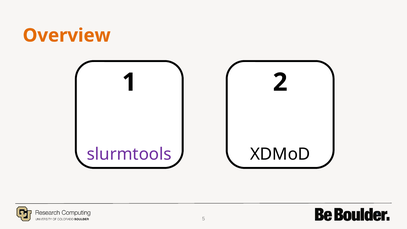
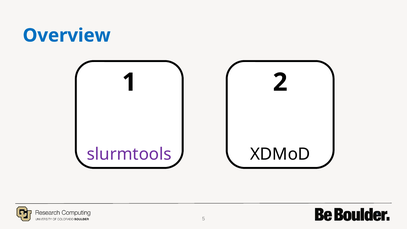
Overview colour: orange -> blue (67, 35)
